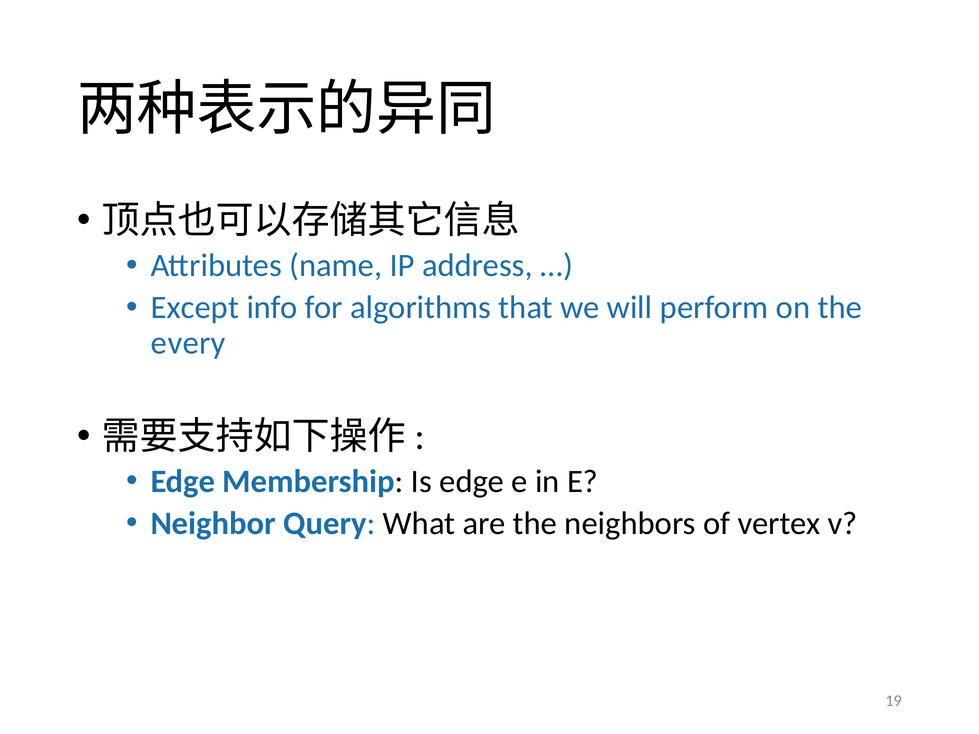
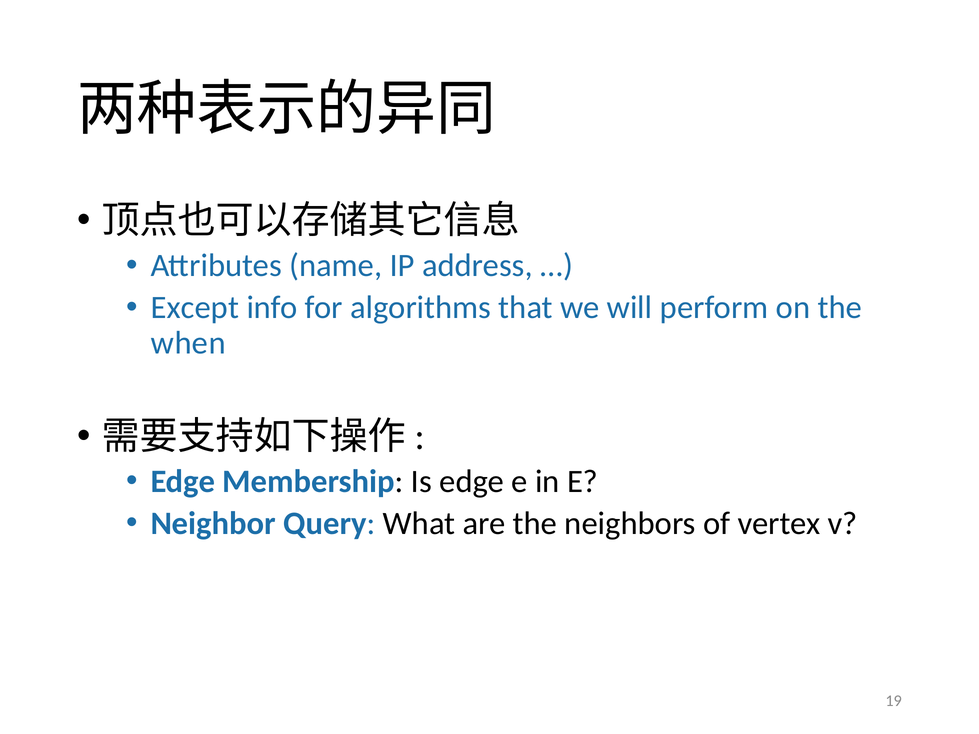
every: every -> when (188, 343)
